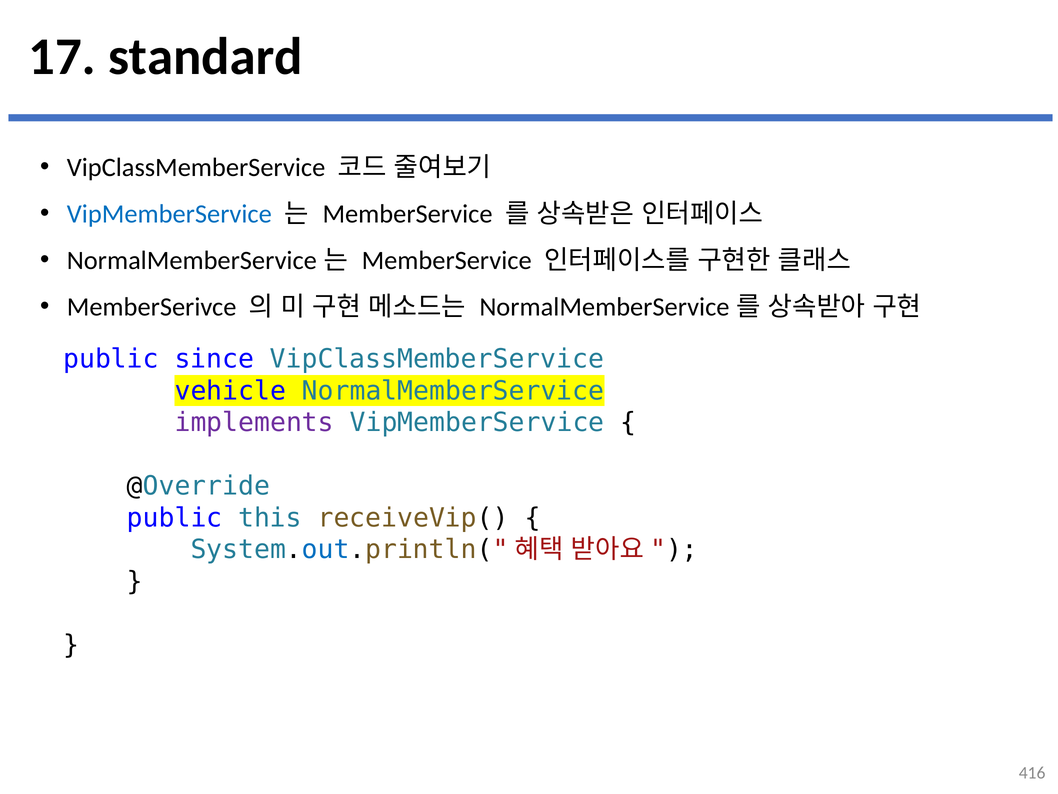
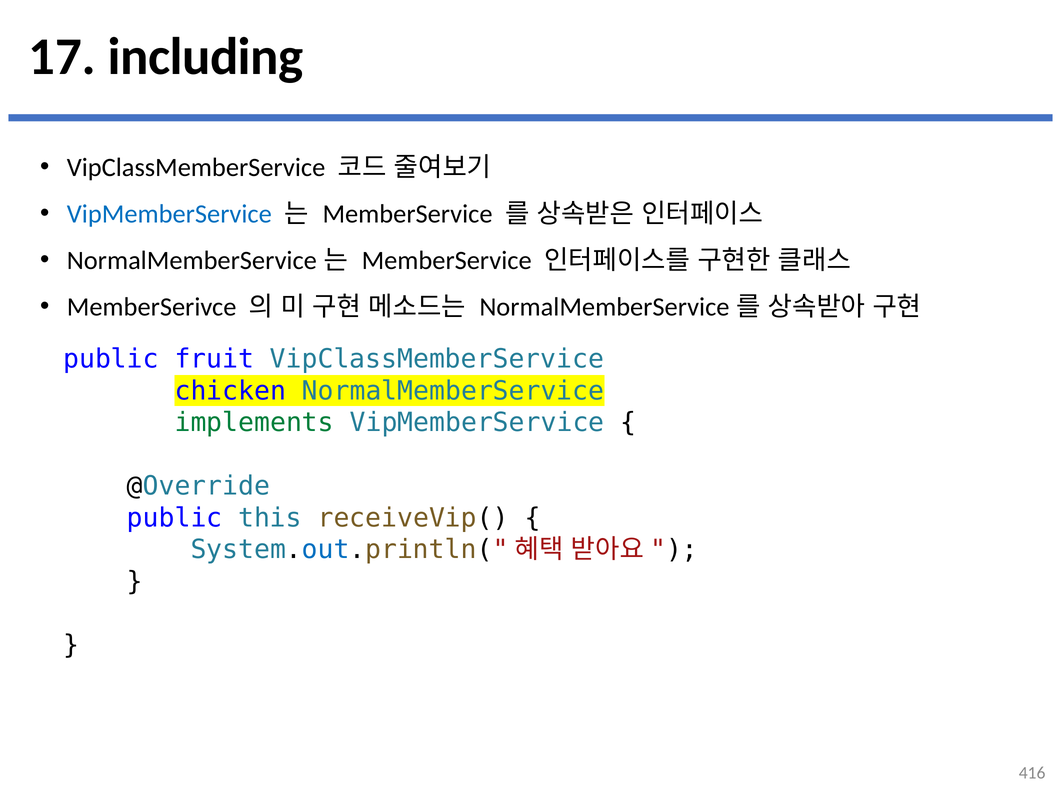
standard: standard -> including (206, 57)
since: since -> fruit (214, 359)
vehicle: vehicle -> chicken (230, 391)
implements colour: purple -> green (254, 422)
